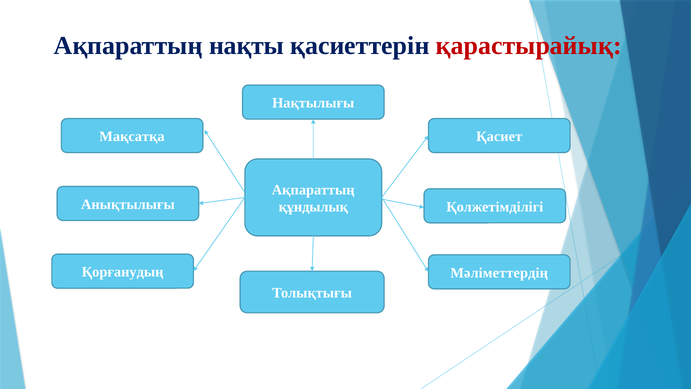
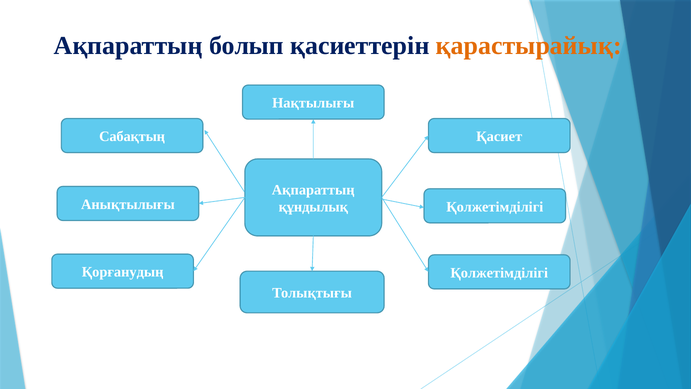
нақты: нақты -> болып (246, 46)
қарастырайық colour: red -> orange (529, 46)
Мақсатқа: Мақсатқа -> Сабақтың (132, 136)
Мәліметтердің: Мәліметтердің -> Қолжетімділігі (499, 273)
